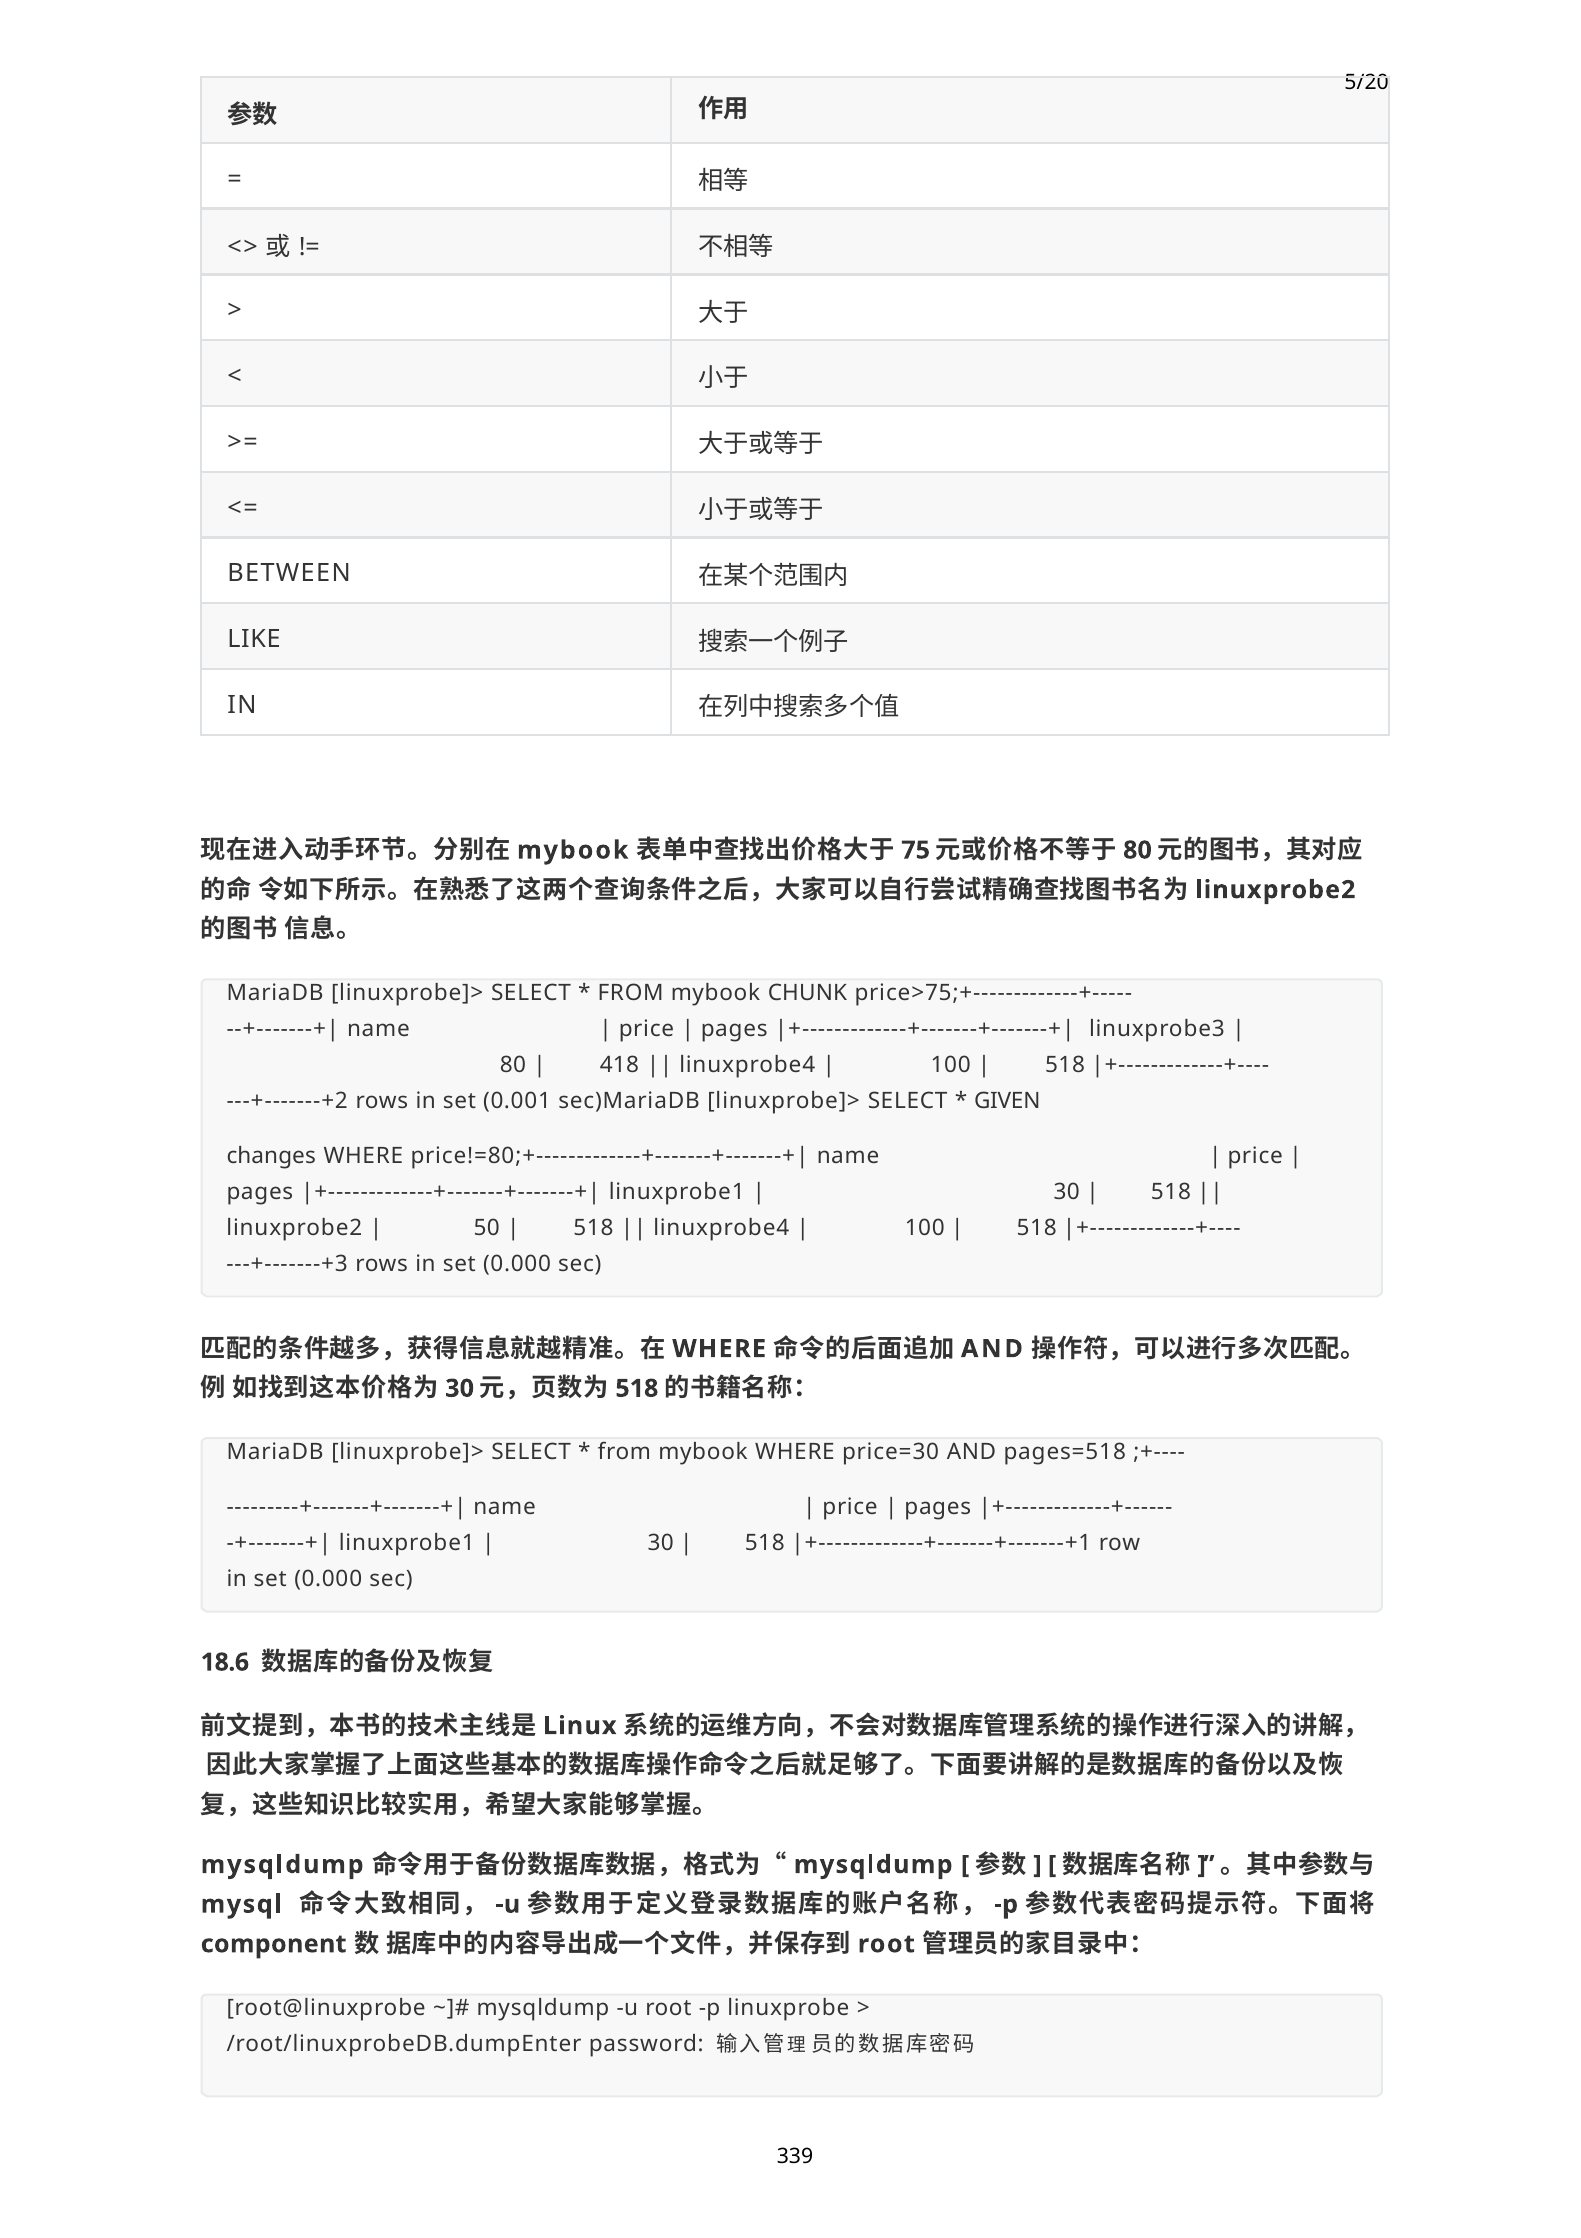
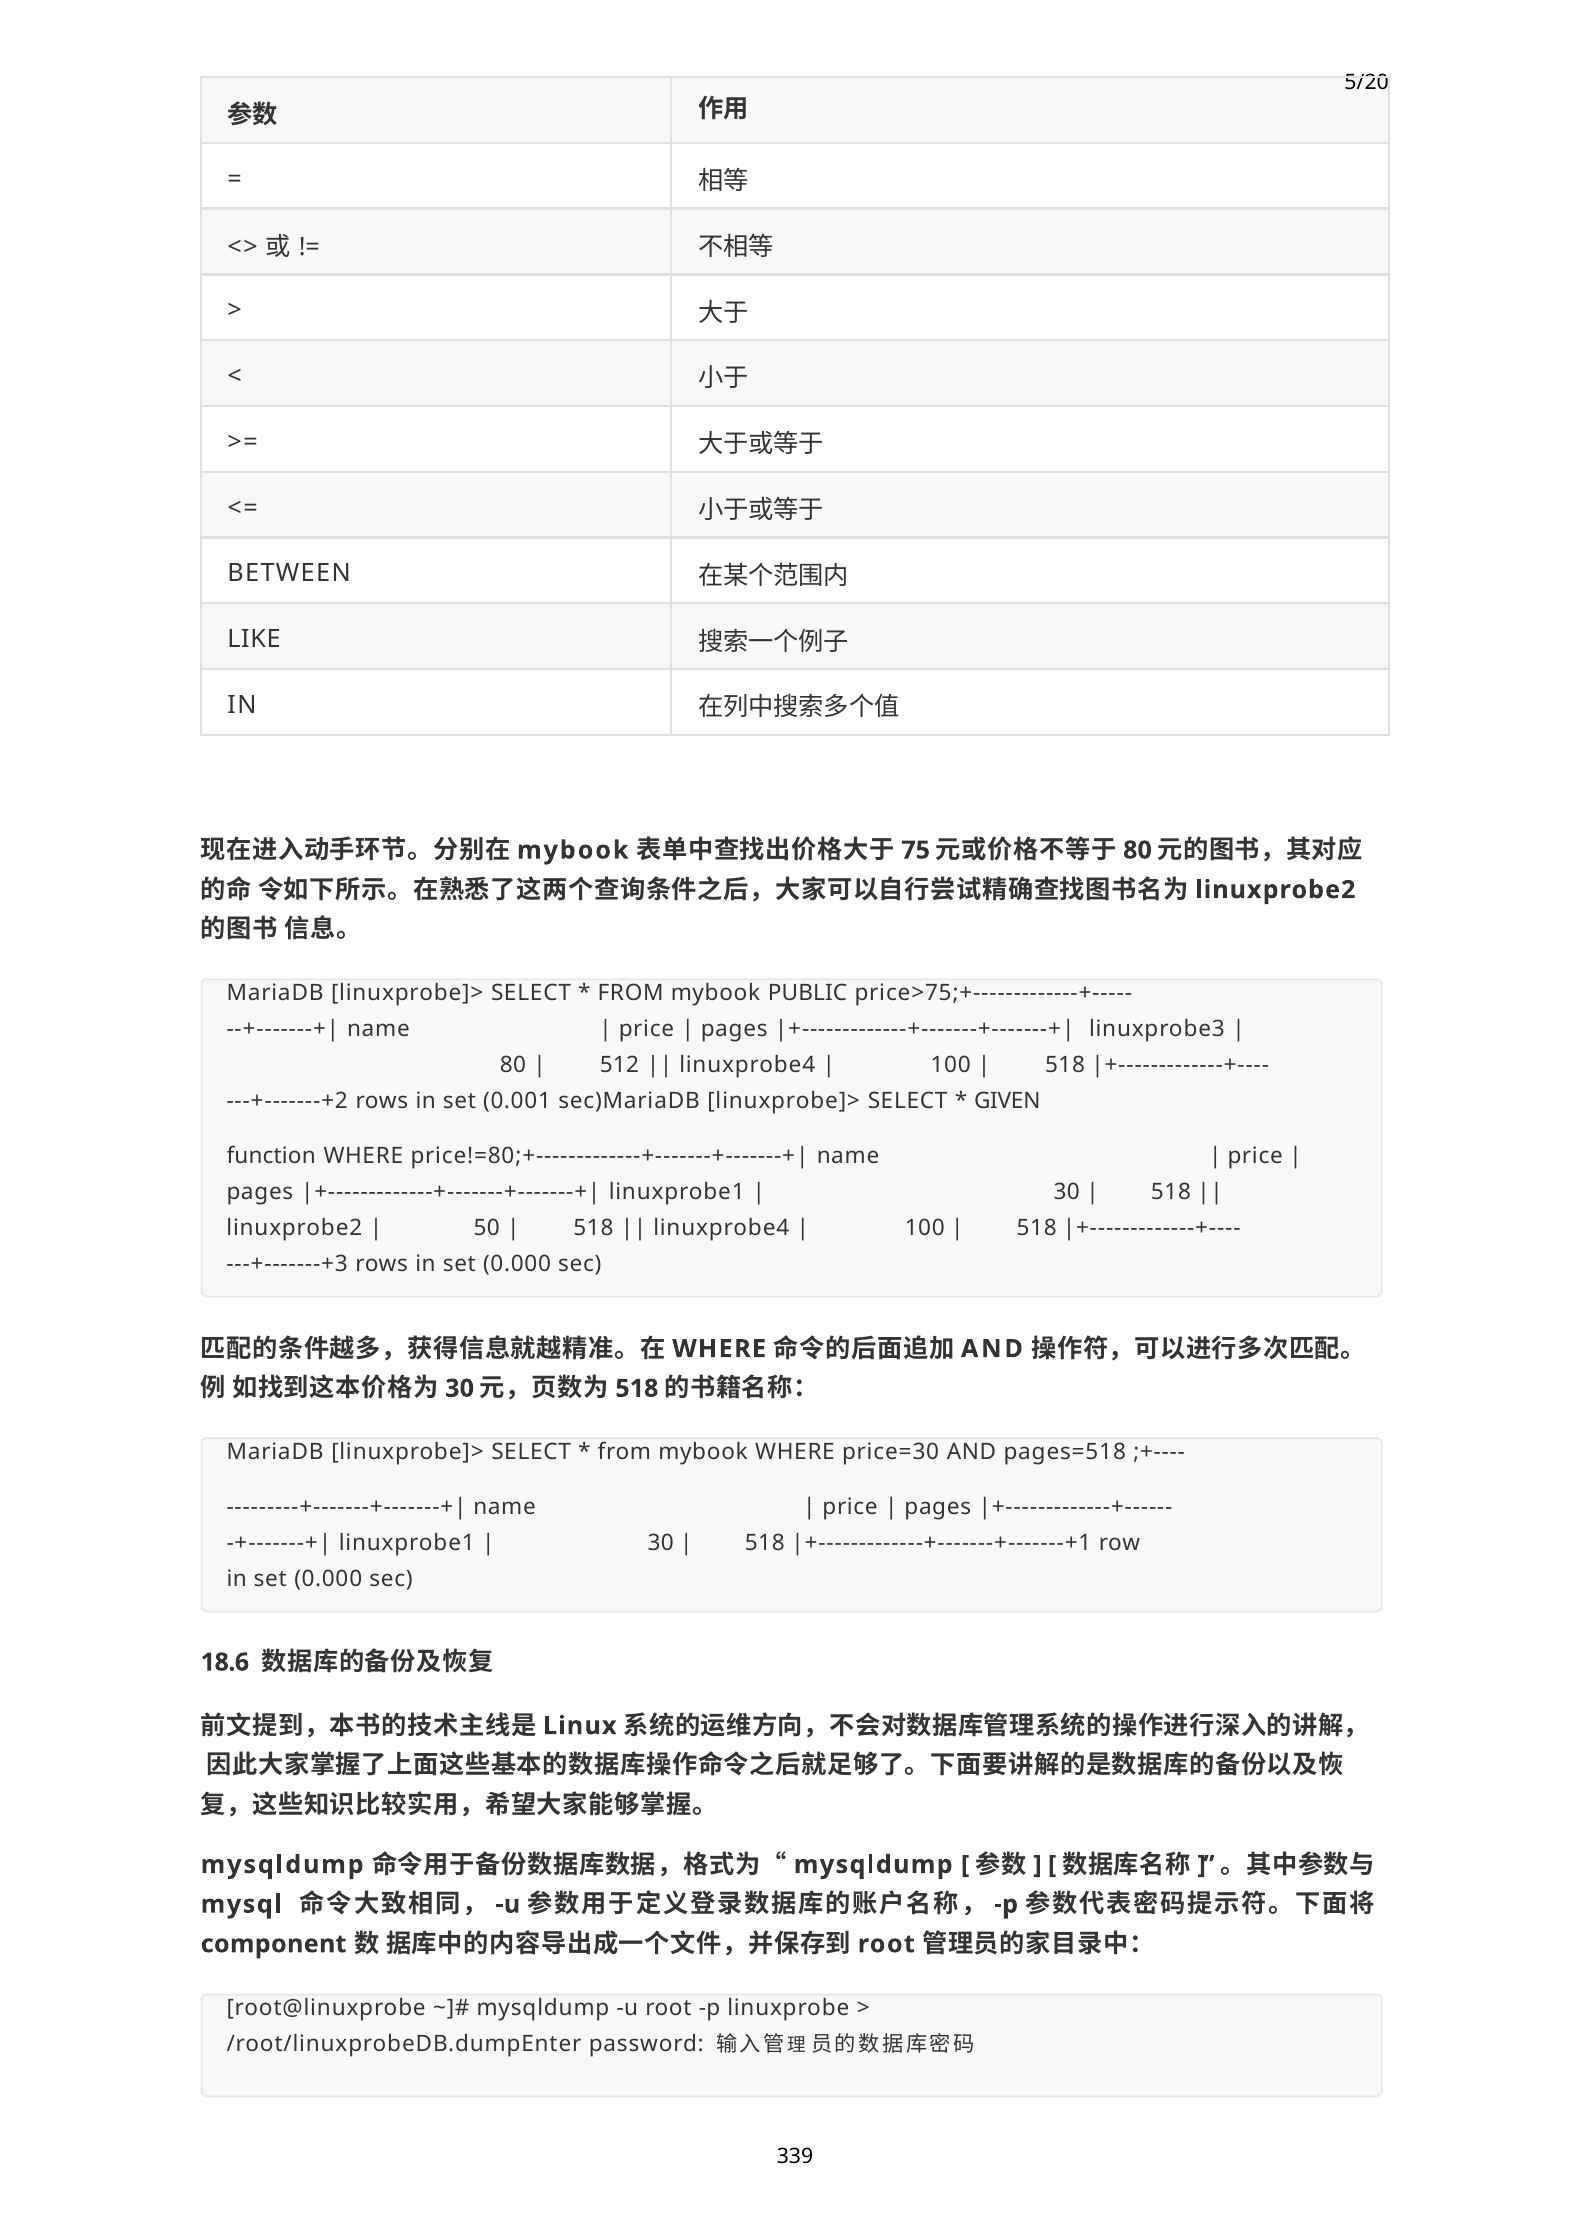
CHUNK: CHUNK -> PUBLIC (807, 993)
418: 418 -> 512 (619, 1065)
changes: changes -> function (271, 1156)
